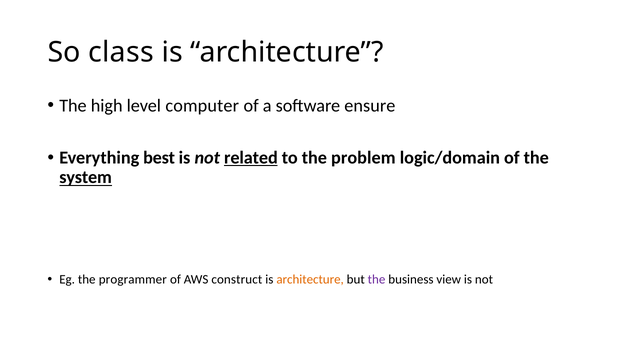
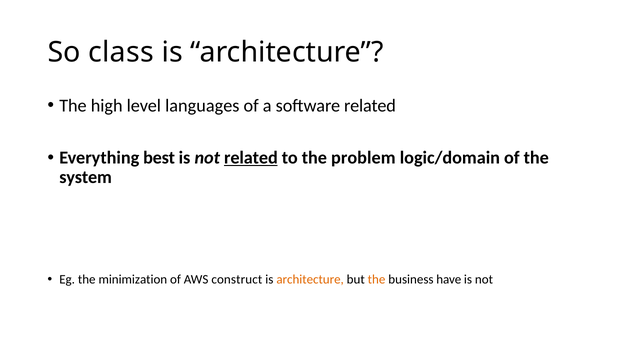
computer: computer -> languages (202, 106)
software ensure: ensure -> related (370, 106)
system underline: present -> none (86, 177)
programmer: programmer -> minimization (133, 279)
the colour: purple -> orange (377, 279)
view: view -> have (449, 279)
